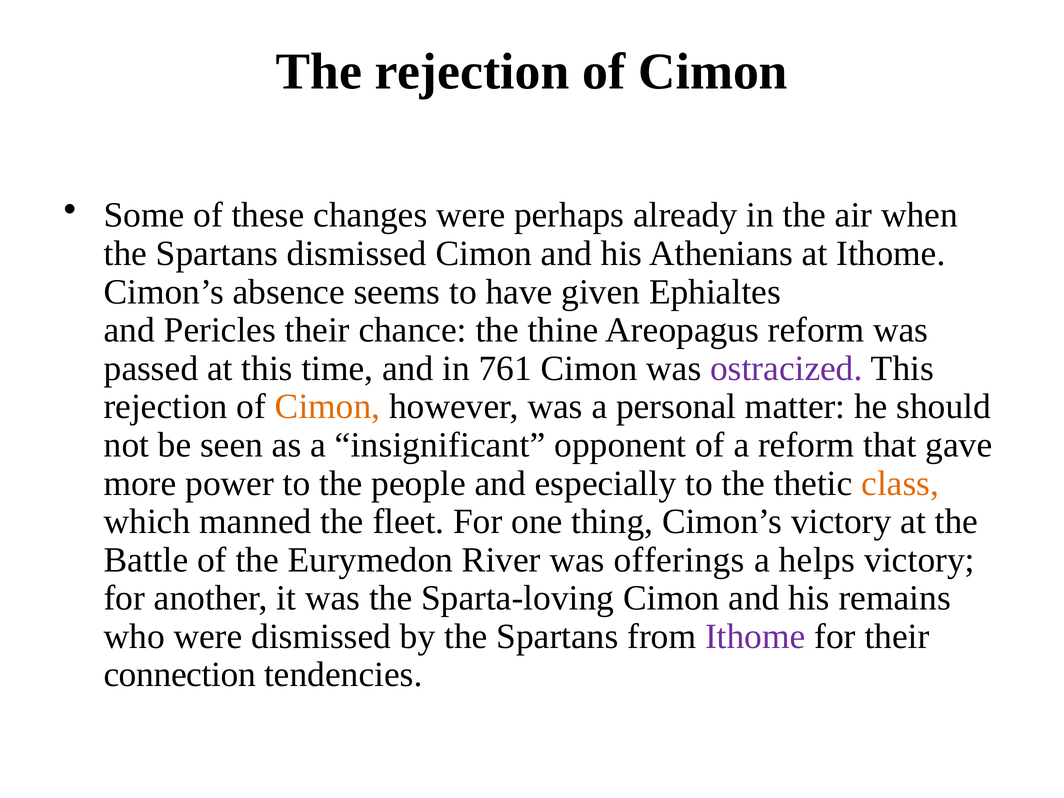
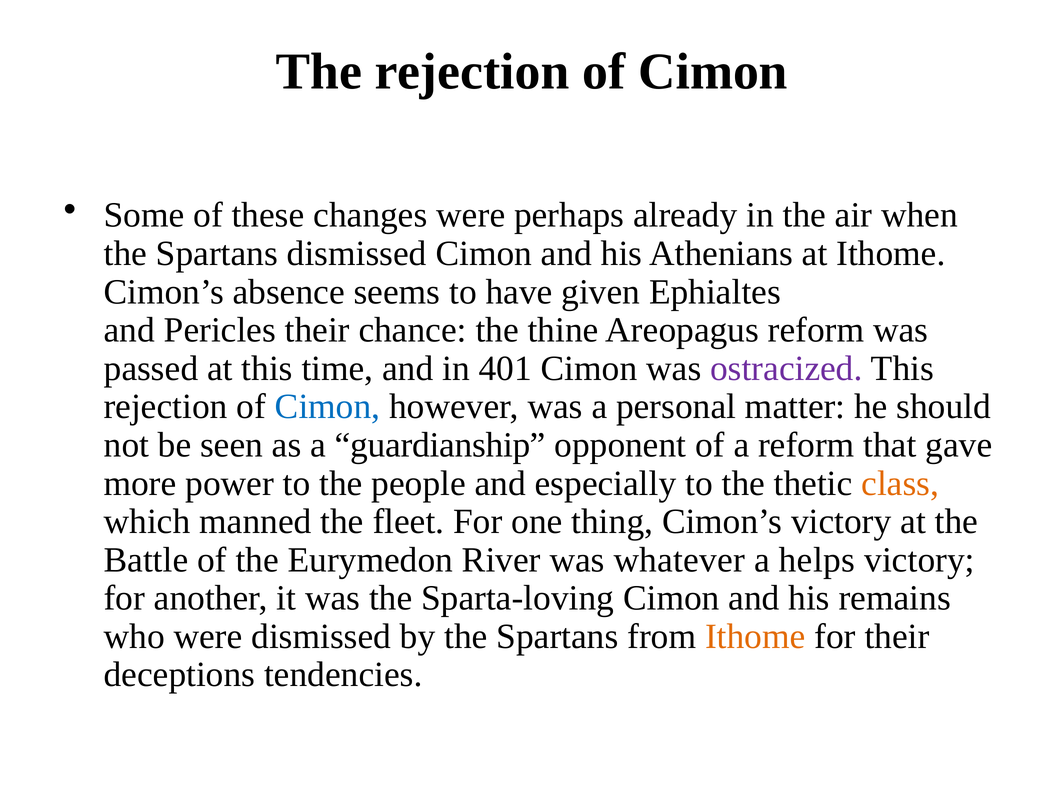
761: 761 -> 401 (505, 368)
Cimon colour: orange -> blue (328, 407)
insignificant: insignificant -> guardianship (440, 445)
offerings: offerings -> whatever (679, 560)
Ithome colour: purple -> orange (755, 636)
connection: connection -> deceptions (179, 675)
